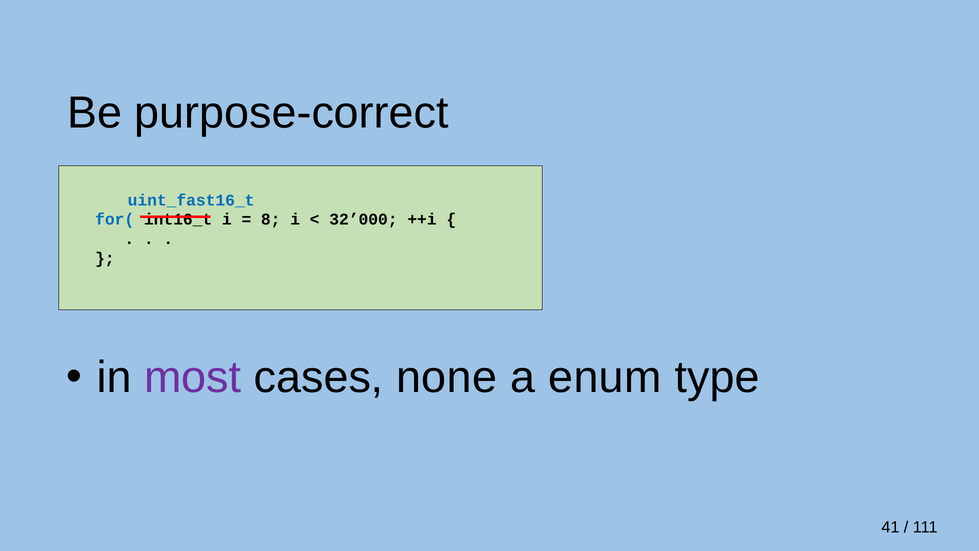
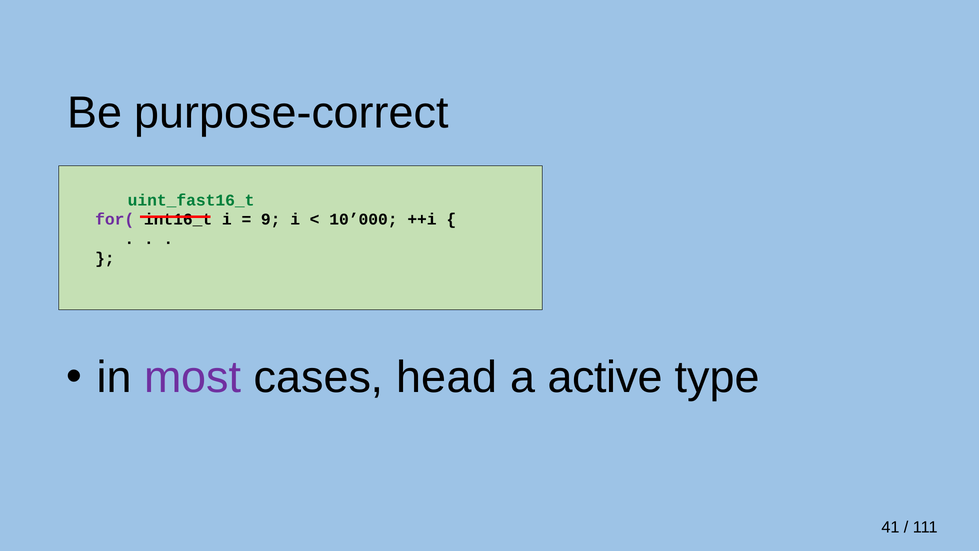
uint_fast16_t colour: blue -> green (191, 200)
for( colour: blue -> purple (115, 219)
8: 8 -> 9 (271, 219)
32’000: 32’000 -> 10’000 (363, 219)
none: none -> head (447, 377)
enum: enum -> active (605, 377)
